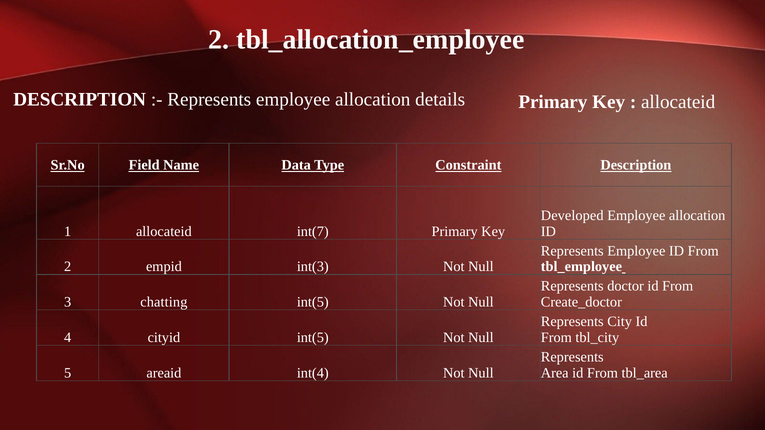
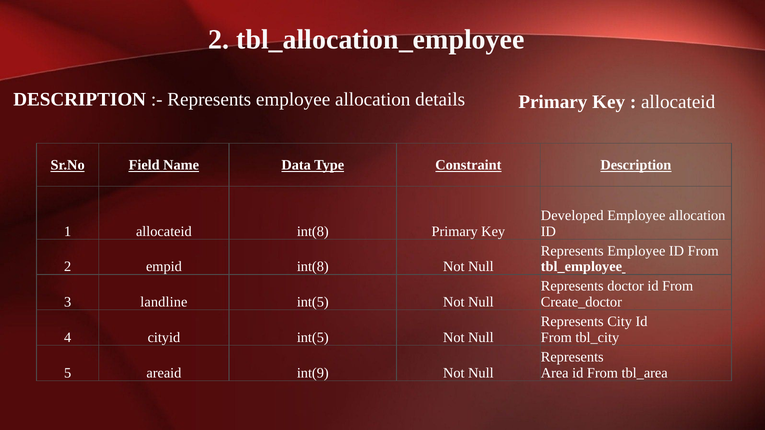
allocateid int(7: int(7 -> int(8 (313, 232)
empid int(3: int(3 -> int(8 (313, 267)
chatting: chatting -> landline (164, 302)
int(4: int(4 -> int(9 (313, 373)
